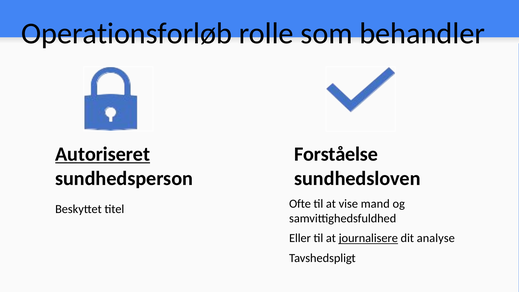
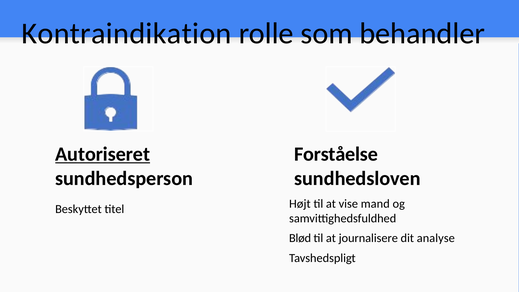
Operationsforløb: Operationsforløb -> Kontraindikation (126, 34)
Ofte: Ofte -> Højt (300, 204)
Eller: Eller -> Blød (300, 238)
journalisere underline: present -> none (368, 238)
